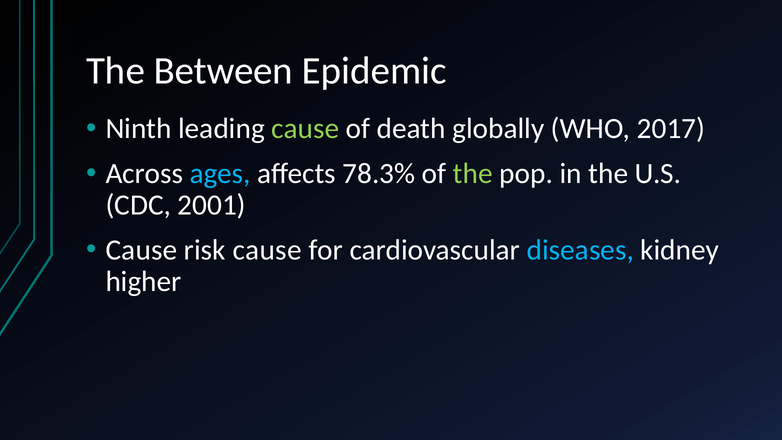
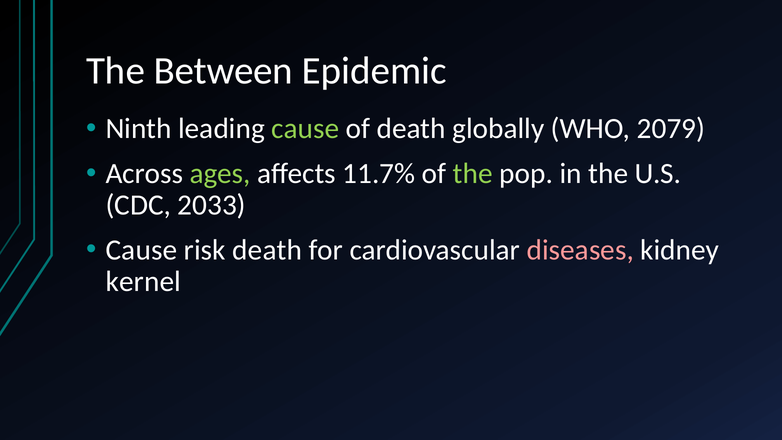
2017: 2017 -> 2079 (671, 129)
ages colour: light blue -> light green (220, 173)
78.3%: 78.3% -> 11.7% (379, 173)
2001: 2001 -> 2033 (212, 205)
risk cause: cause -> death (267, 250)
diseases colour: light blue -> pink (580, 250)
higher: higher -> kernel (143, 282)
